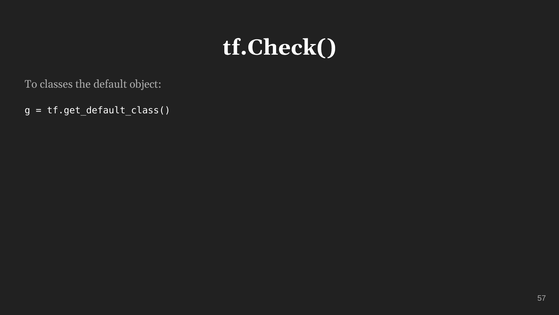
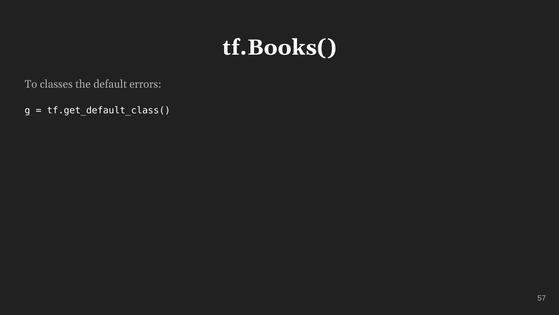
tf.Check(: tf.Check( -> tf.Books( (279, 47)
object: object -> errors (145, 84)
